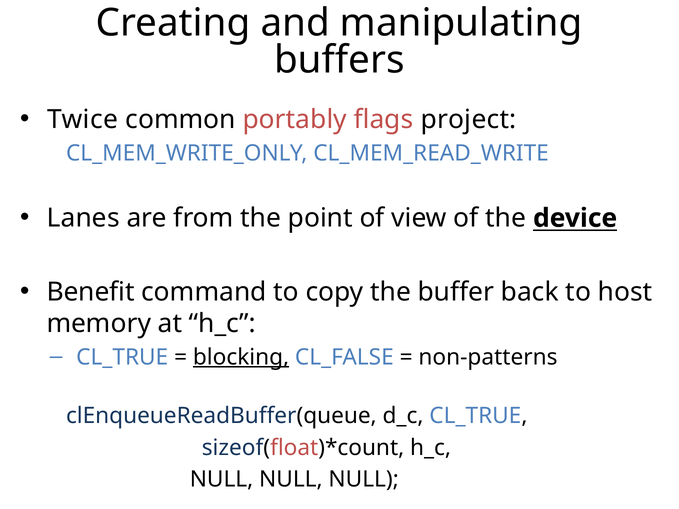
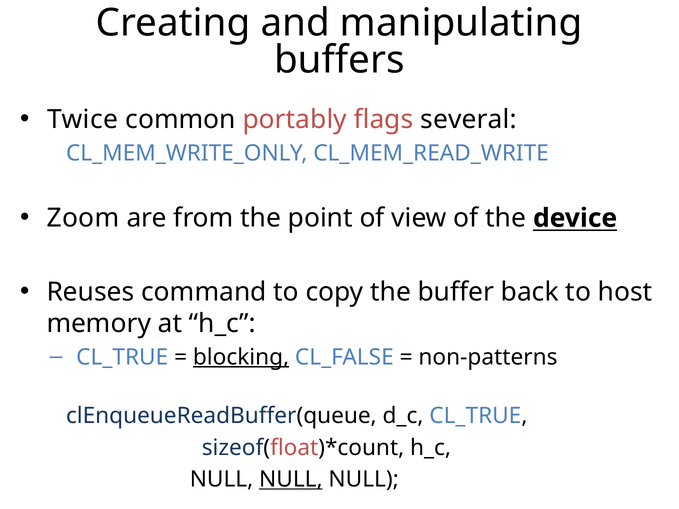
project: project -> several (469, 119)
Lanes: Lanes -> Zoom (83, 218)
Benefit: Benefit -> Reuses (91, 292)
NULL underline: none -> present (291, 480)
